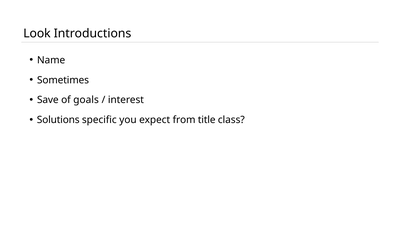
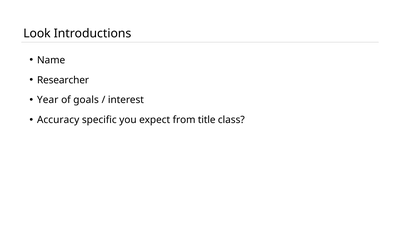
Sometimes: Sometimes -> Researcher (63, 80)
Save: Save -> Year (48, 100)
Solutions: Solutions -> Accuracy (58, 120)
